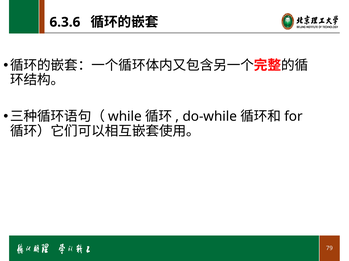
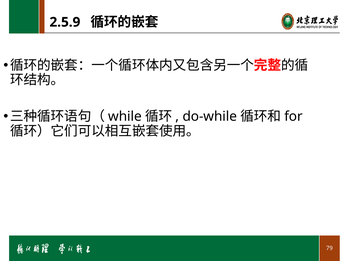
6.3.6: 6.3.6 -> 2.5.9 (65, 22)
